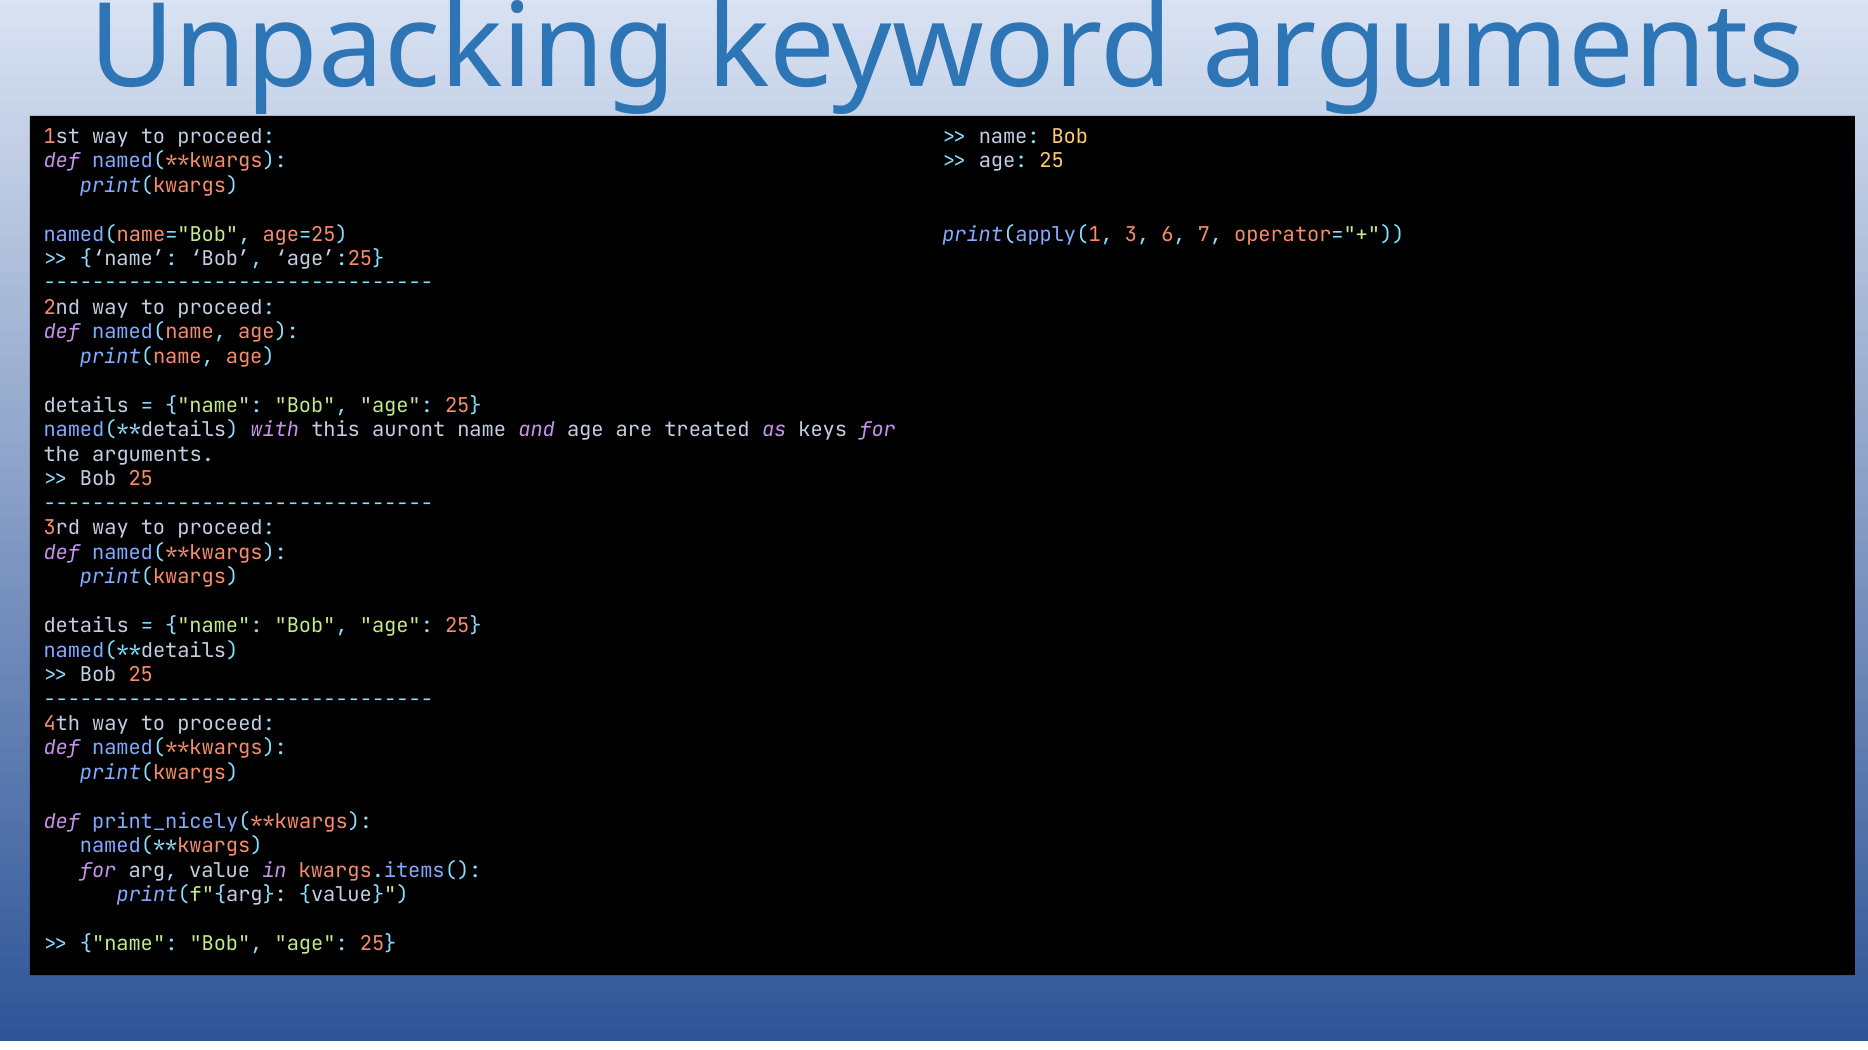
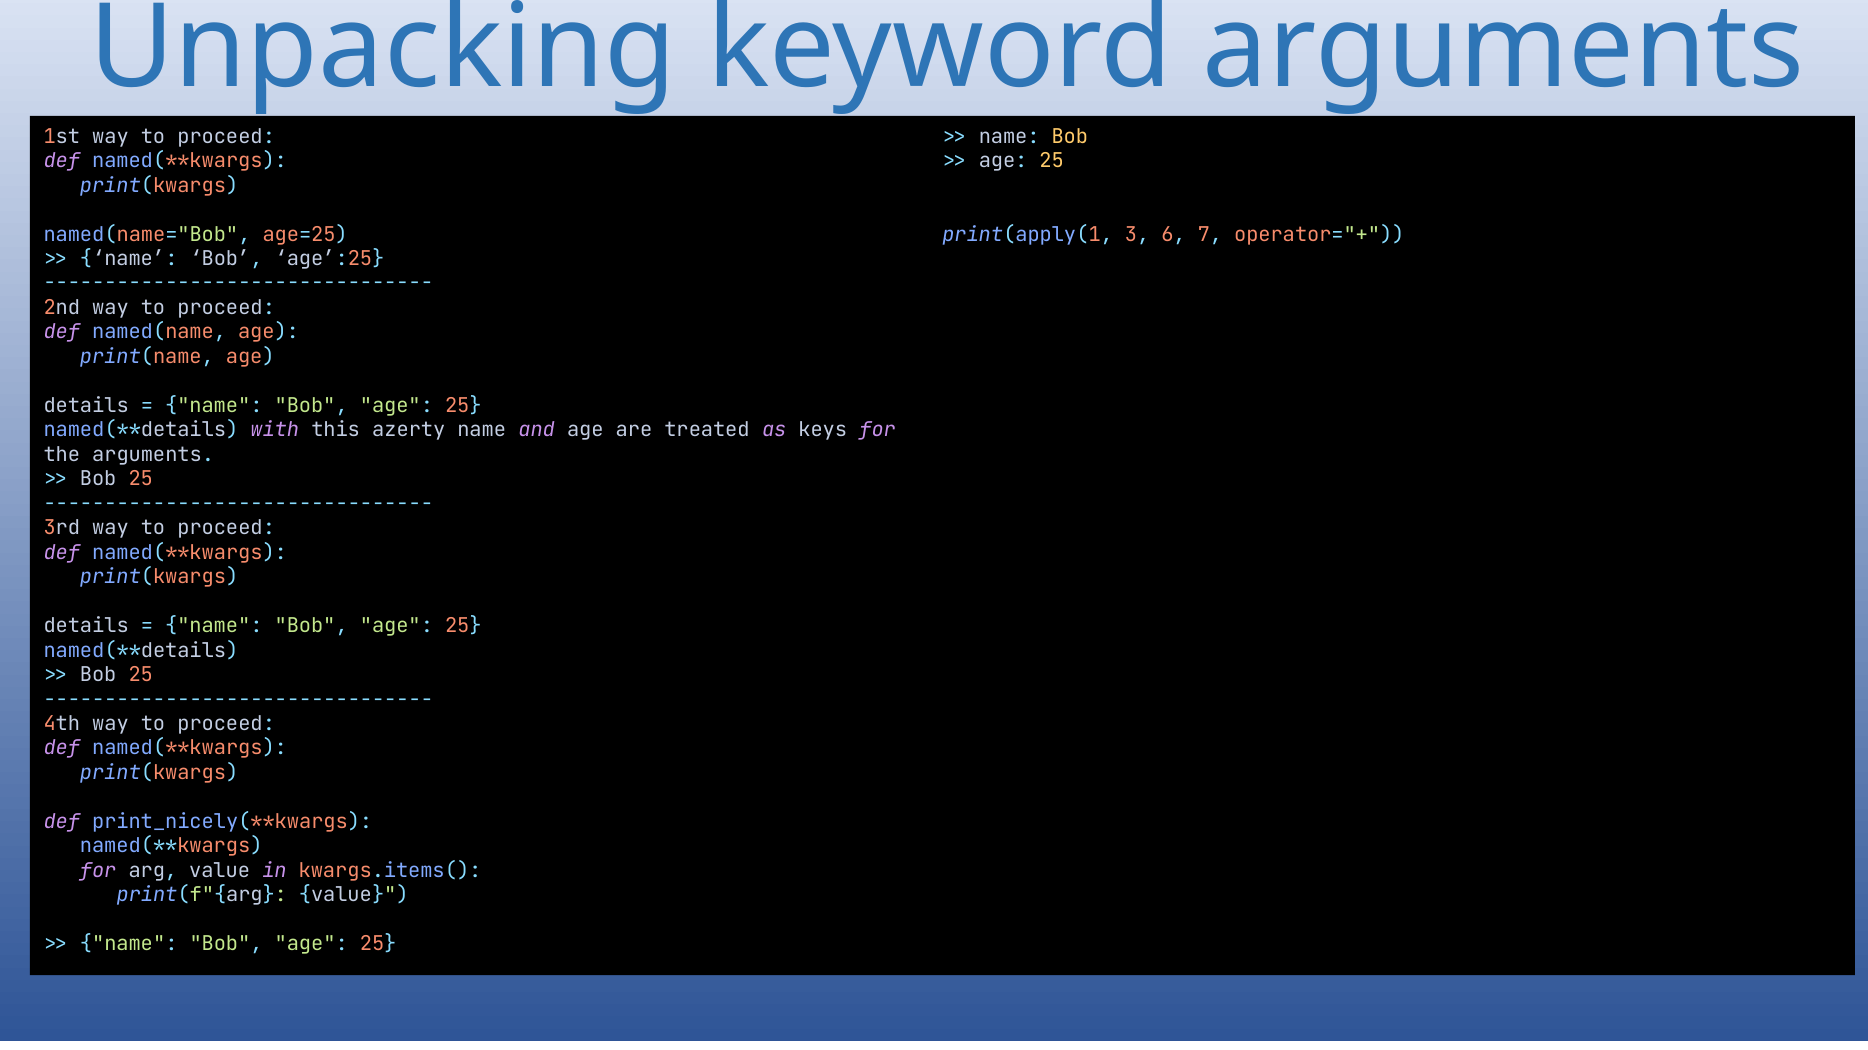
auront: auront -> azerty (409, 430)
